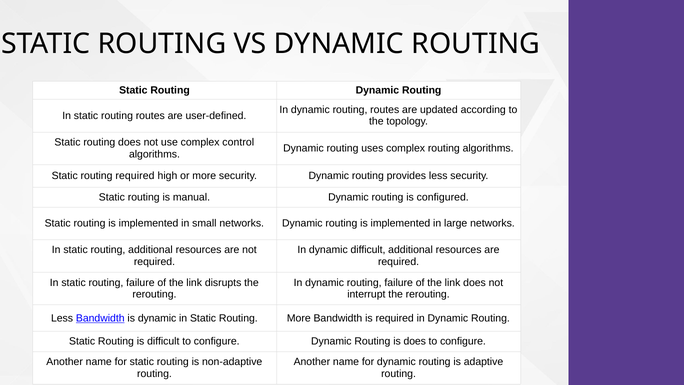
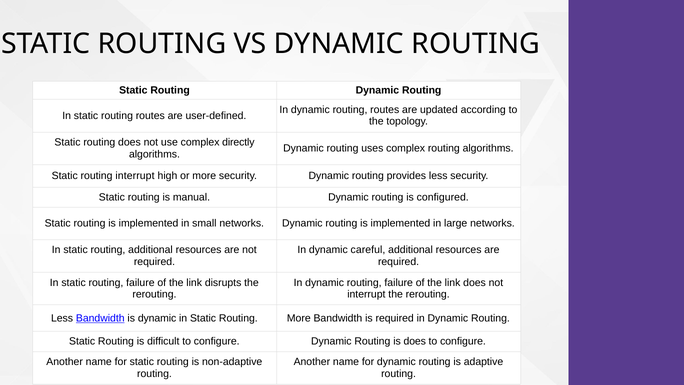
control: control -> directly (238, 142)
routing required: required -> interrupt (135, 176)
dynamic difficult: difficult -> careful (368, 250)
